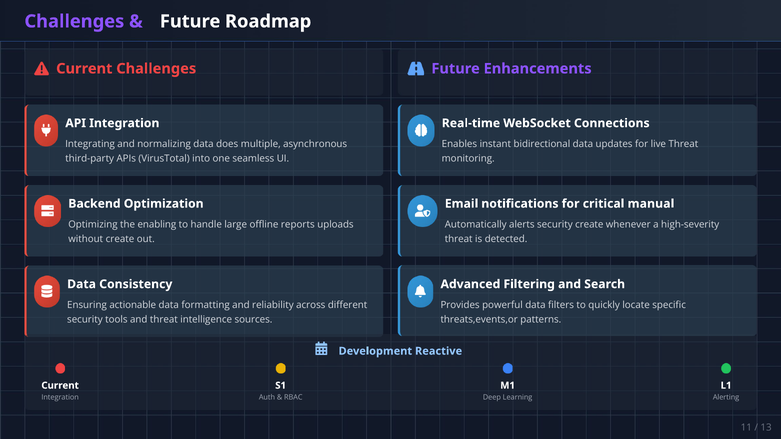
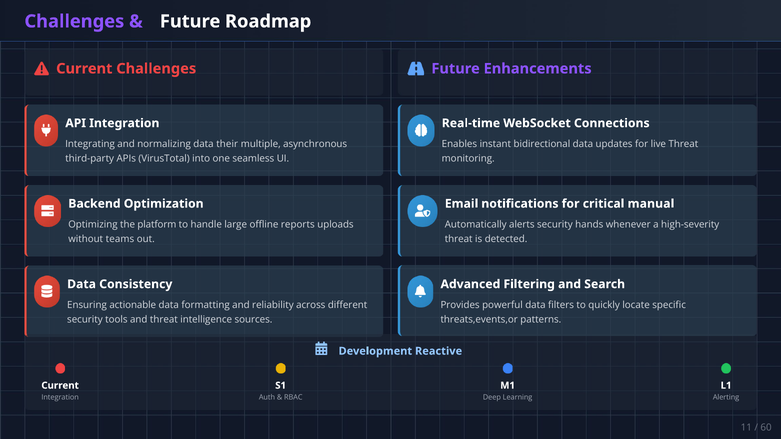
does: does -> their (227, 144)
enabling: enabling -> platform (157, 225)
security create: create -> hands (589, 225)
without create: create -> teams (120, 239)
13: 13 -> 60 (766, 428)
